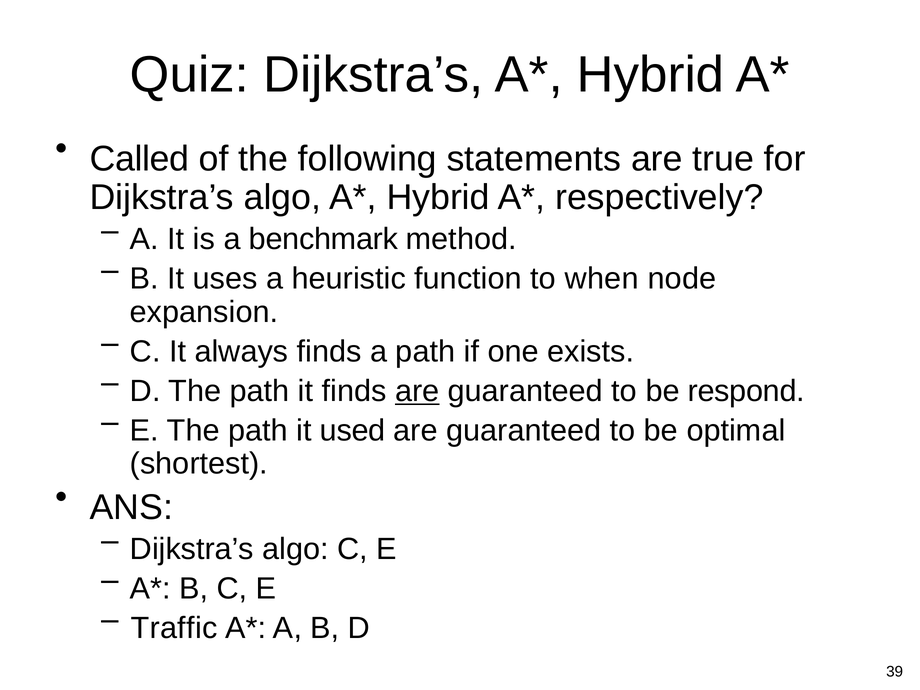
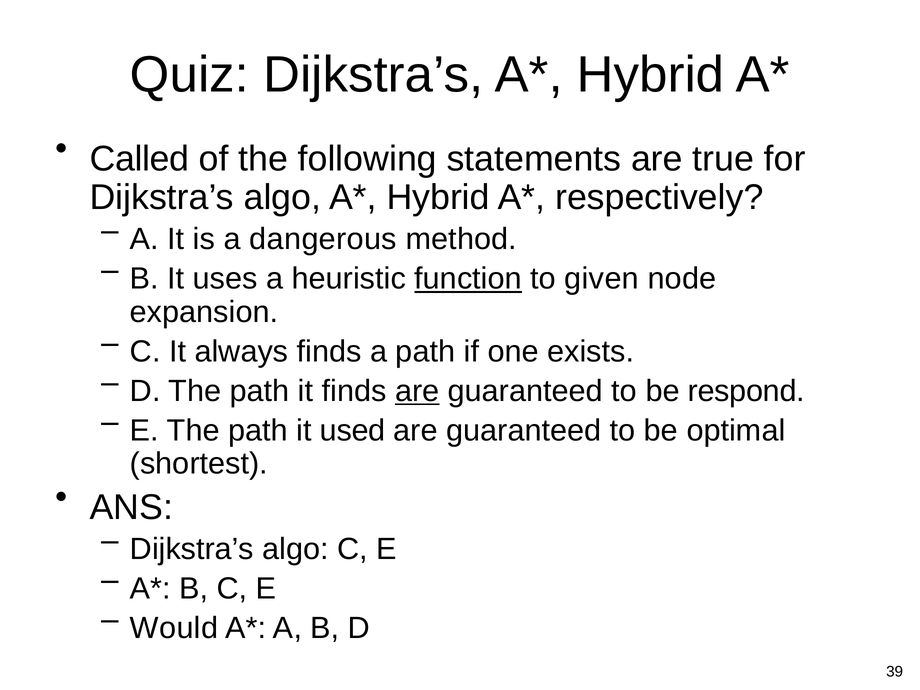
benchmark: benchmark -> dangerous (323, 239)
function underline: none -> present (468, 279)
when: when -> given (602, 279)
Traffic: Traffic -> Would (174, 628)
